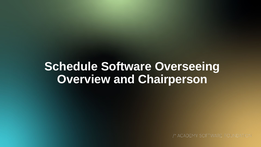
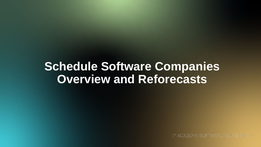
Overseeing: Overseeing -> Companies (187, 66)
Chairperson: Chairperson -> Reforecasts (173, 79)
